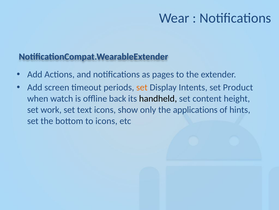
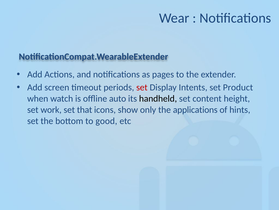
set colour: orange -> red (142, 87)
back: back -> auto (118, 98)
text: text -> that (85, 110)
to icons: icons -> good (106, 121)
